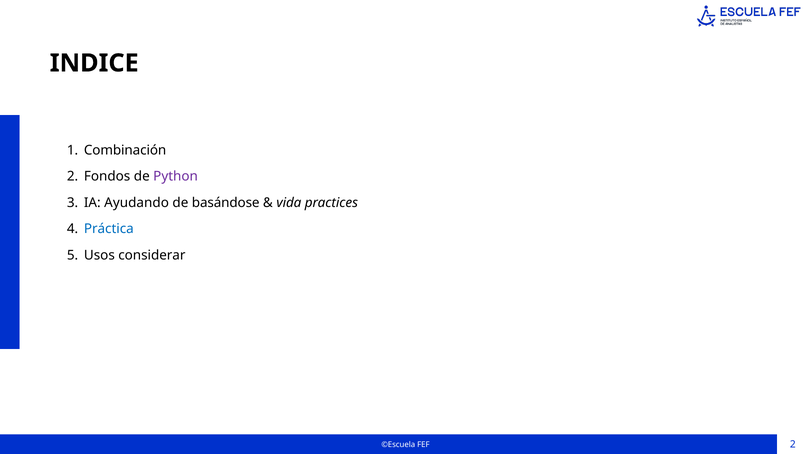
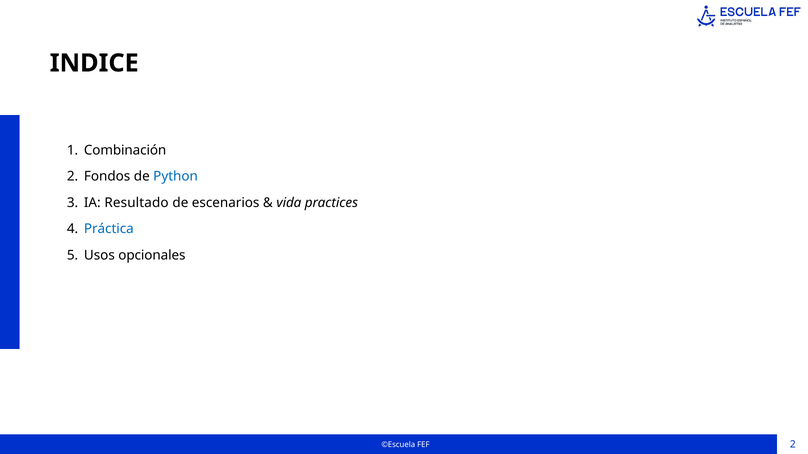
Python colour: purple -> blue (176, 177)
Ayudando: Ayudando -> Resultado (137, 203)
basándose: basándose -> escenarios (226, 203)
considerar: considerar -> opcionales (152, 255)
